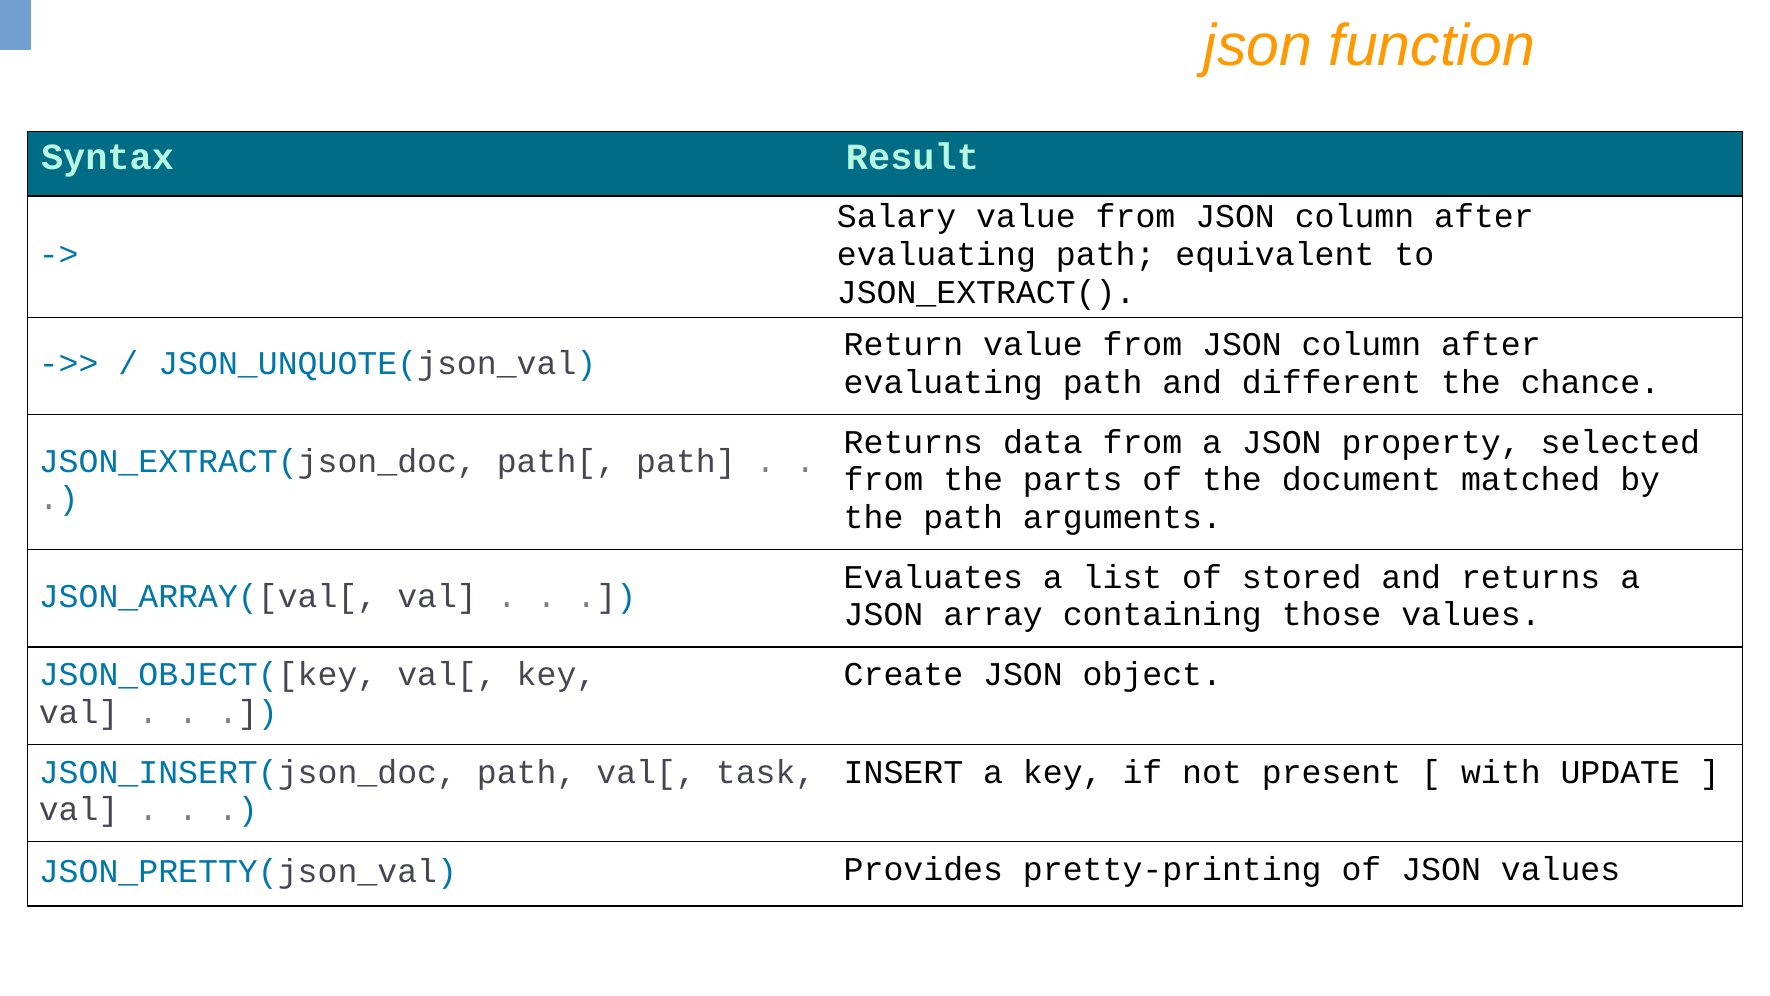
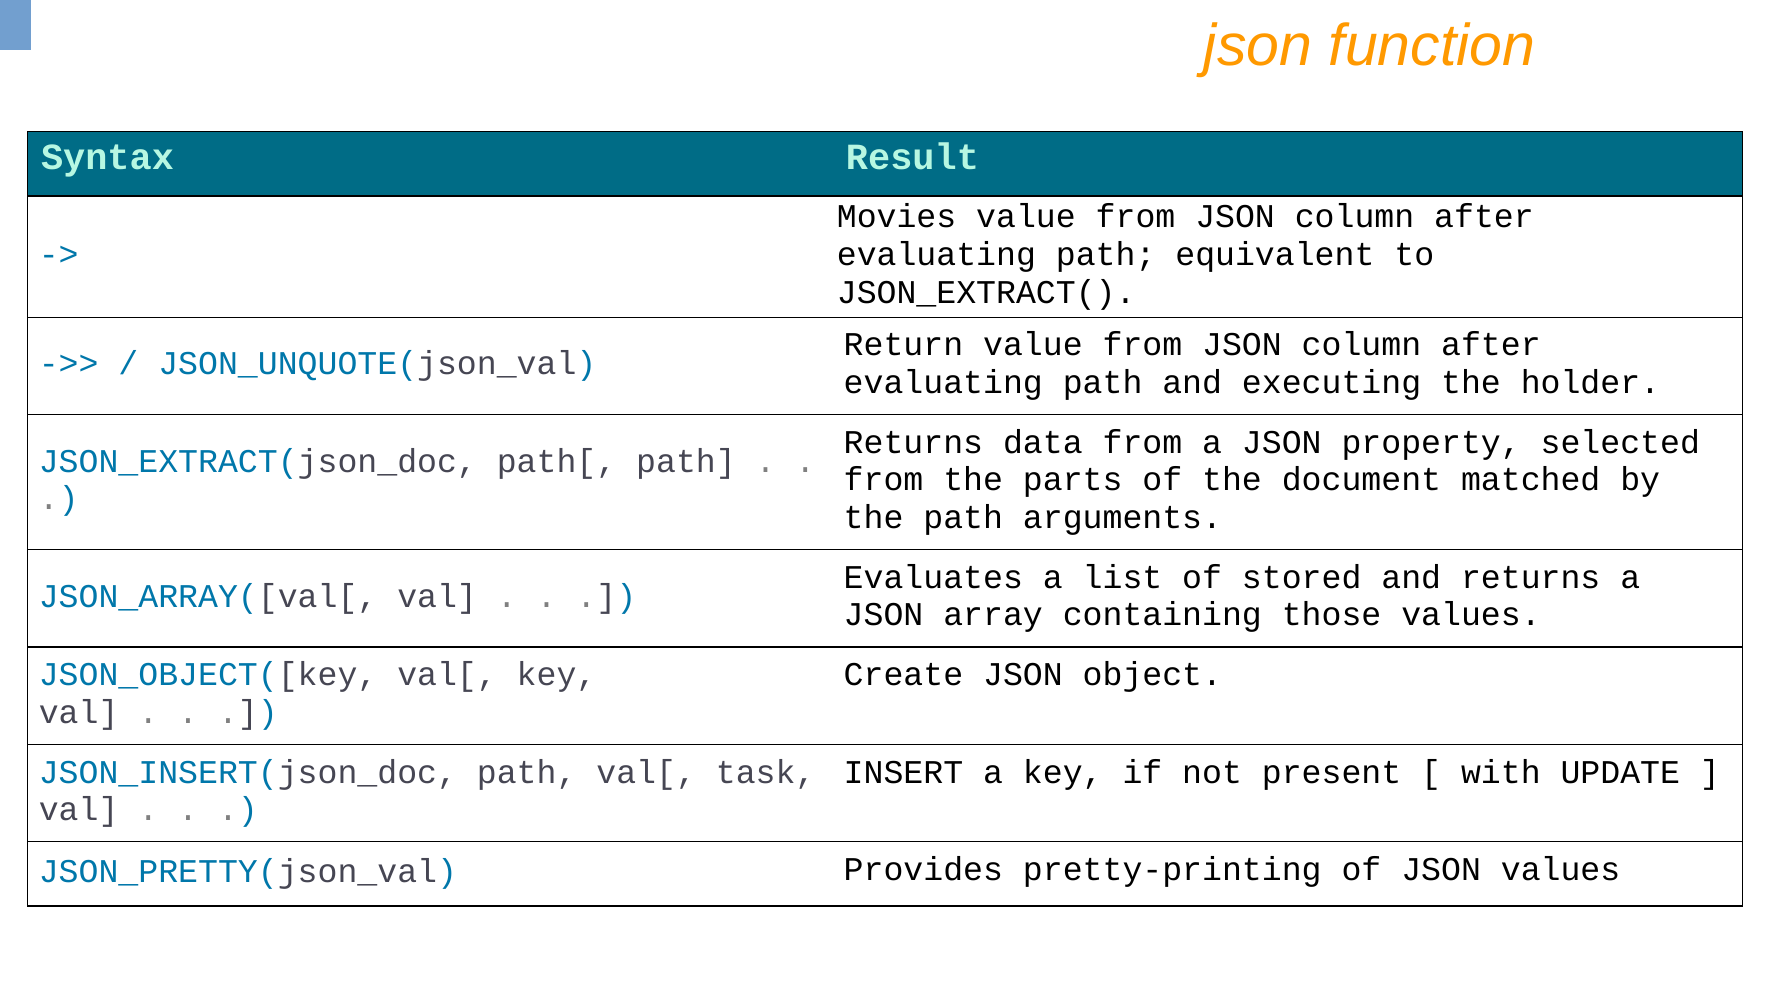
Salary: Salary -> Movies (897, 217)
different: different -> executing (1332, 382)
chance: chance -> holder (1590, 382)
